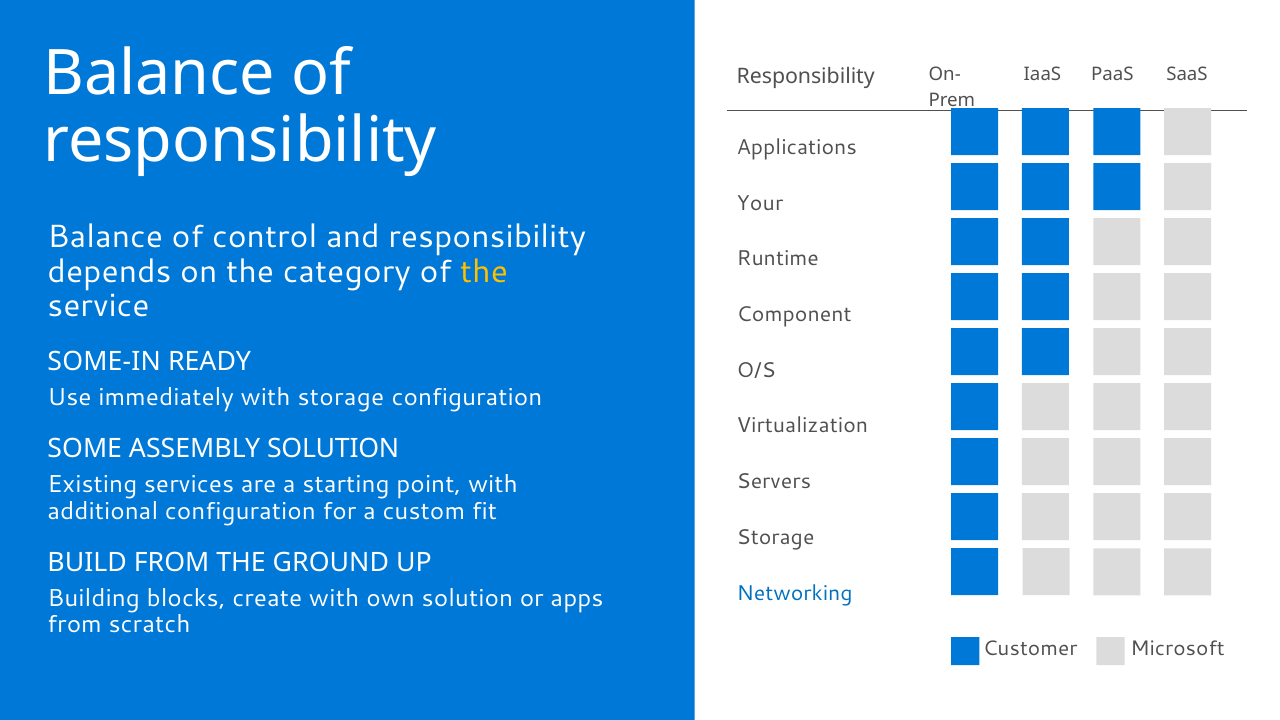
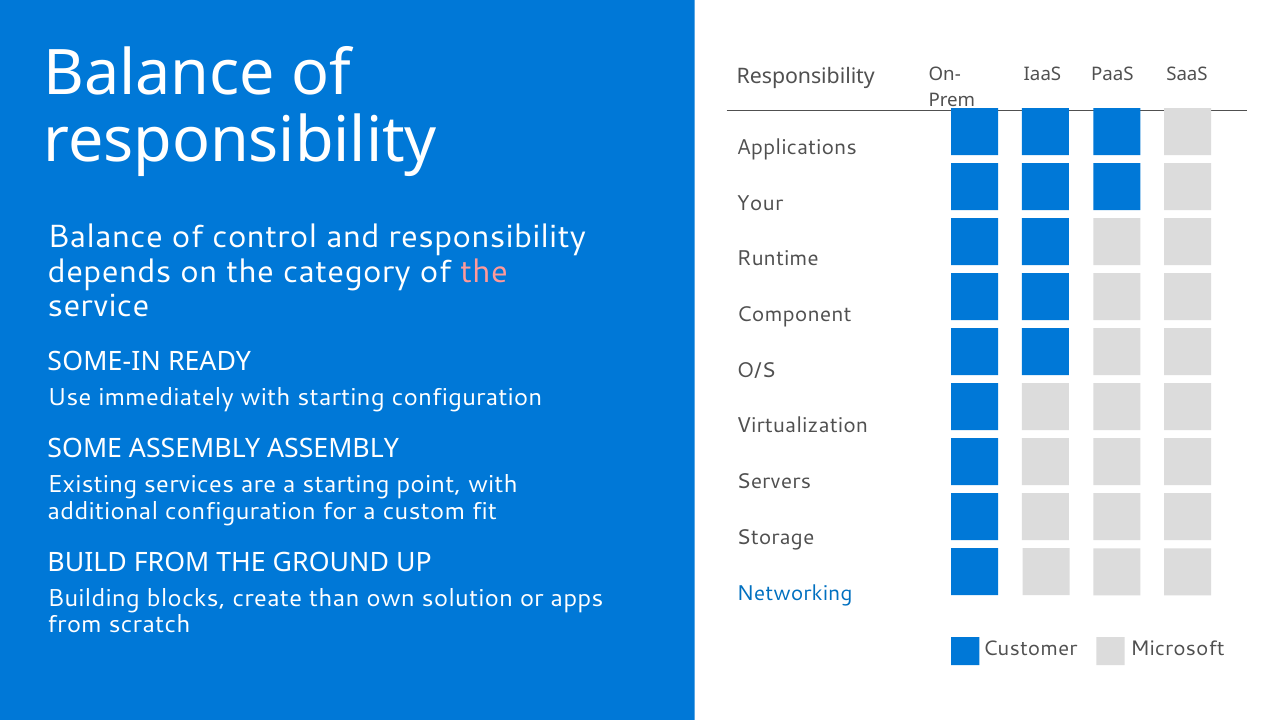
the colour: yellow -> pink (484, 272)
with storage: storage -> starting (341, 397)
ASSEMBLY SOLUTION: SOLUTION -> ASSEMBLY (333, 449)
create with: with -> than (334, 598)
